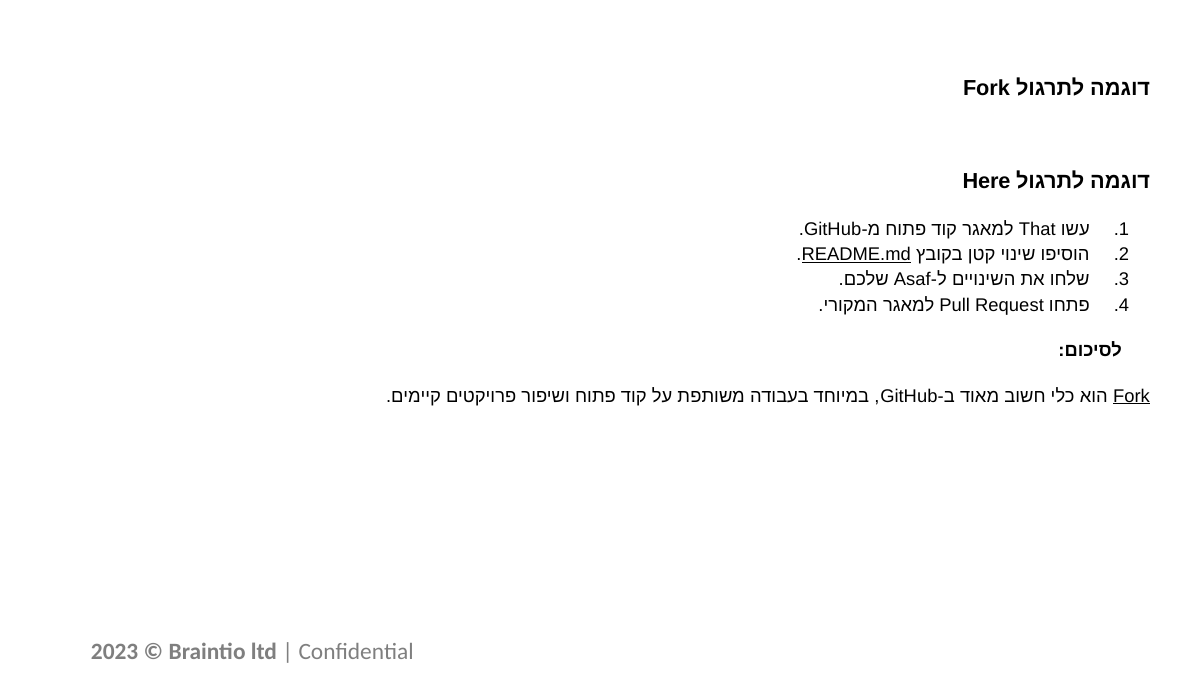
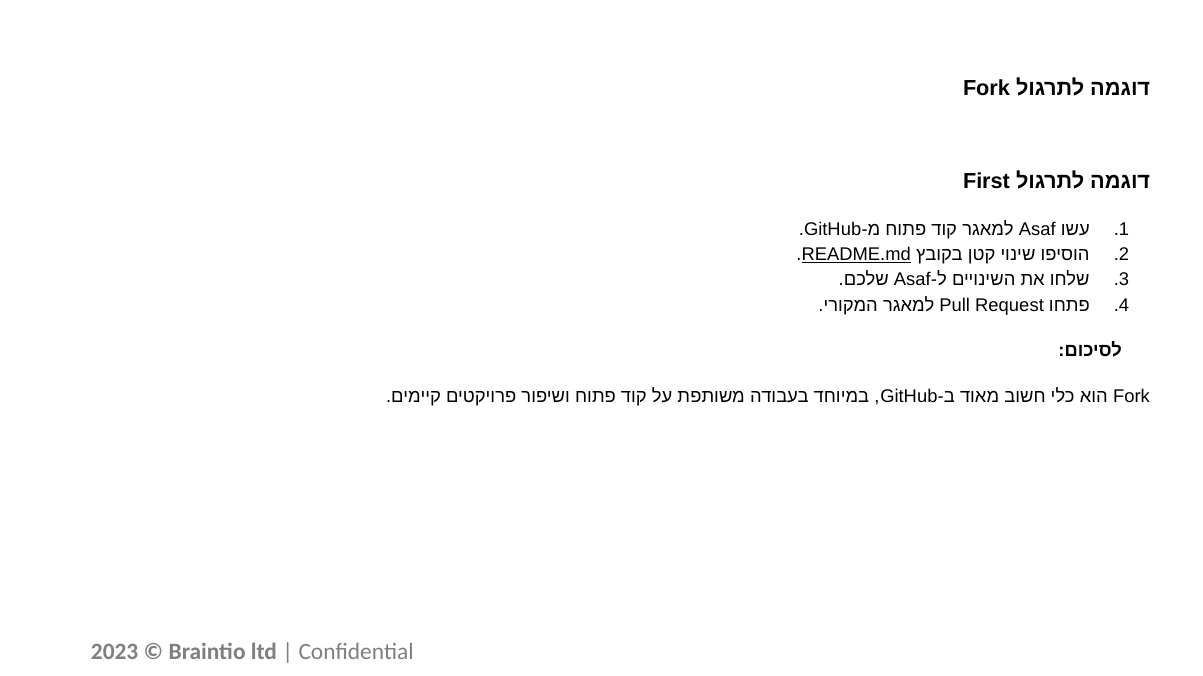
Here: Here -> First (986, 182)
That: That -> Asaf (1037, 229)
Fork underline: present -> none (1131, 396)
